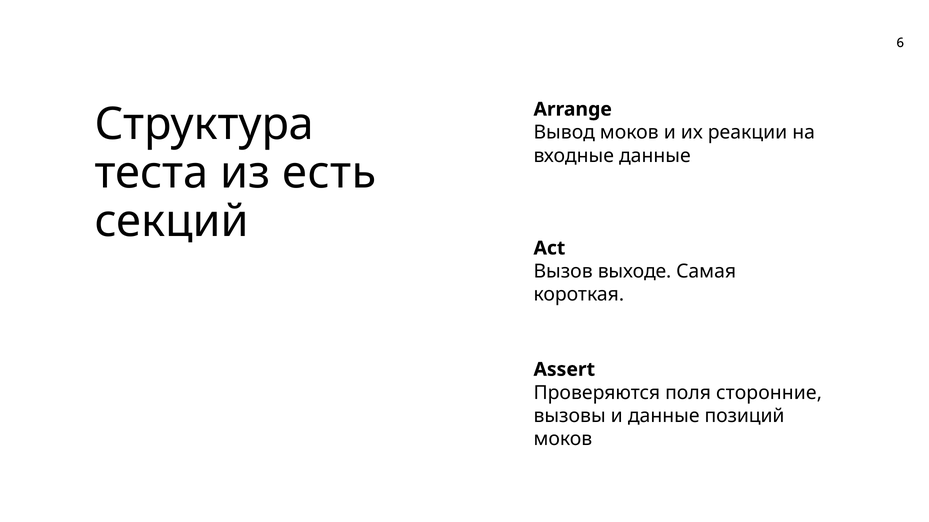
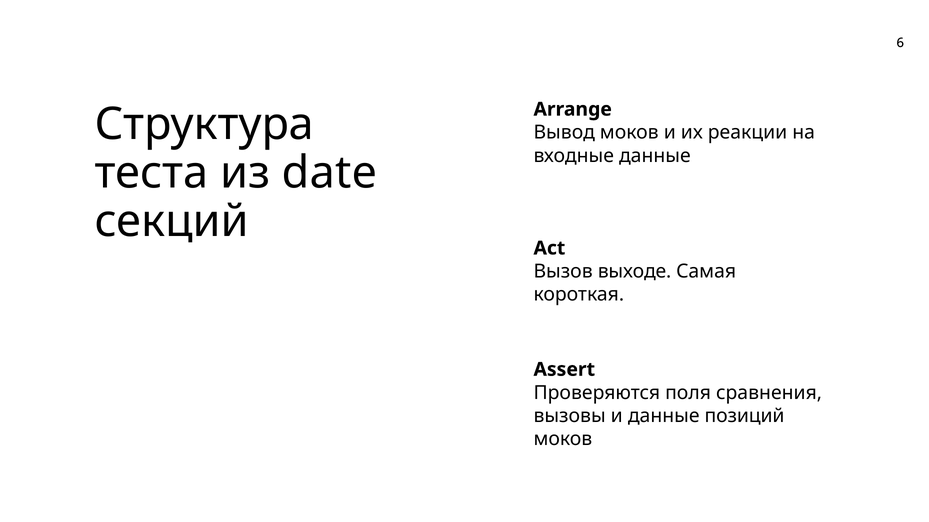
есть: есть -> date (329, 173)
сторонние: сторонние -> сравнения (769, 393)
